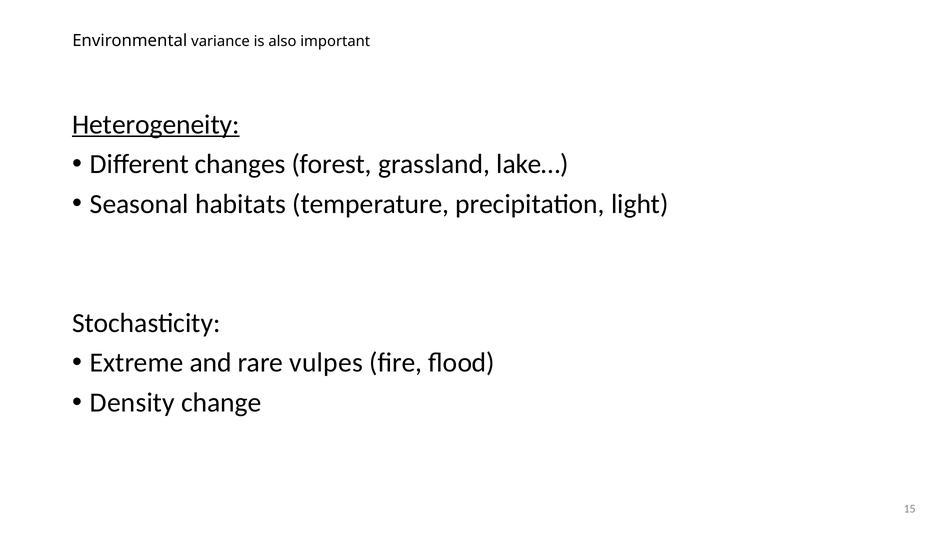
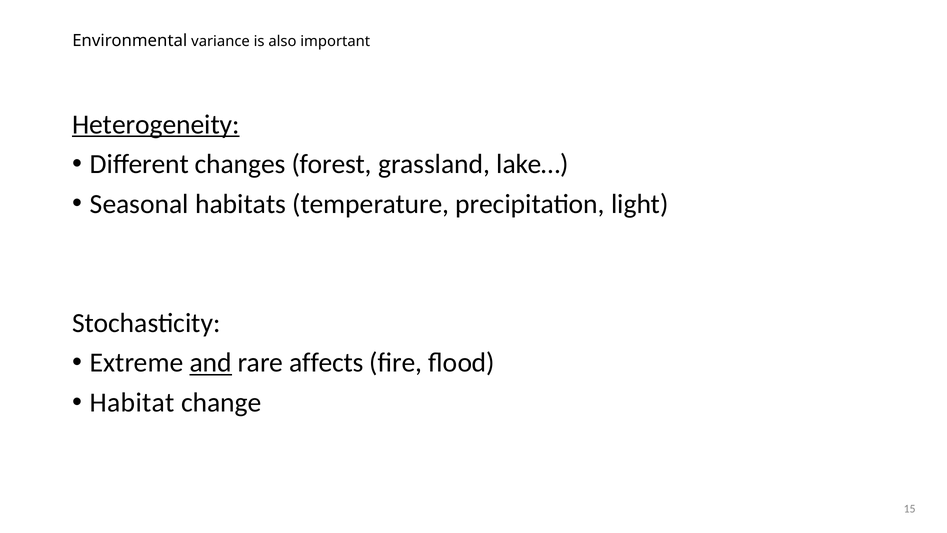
and underline: none -> present (211, 363)
vulpes: vulpes -> affects (326, 363)
Density: Density -> Habitat (132, 402)
